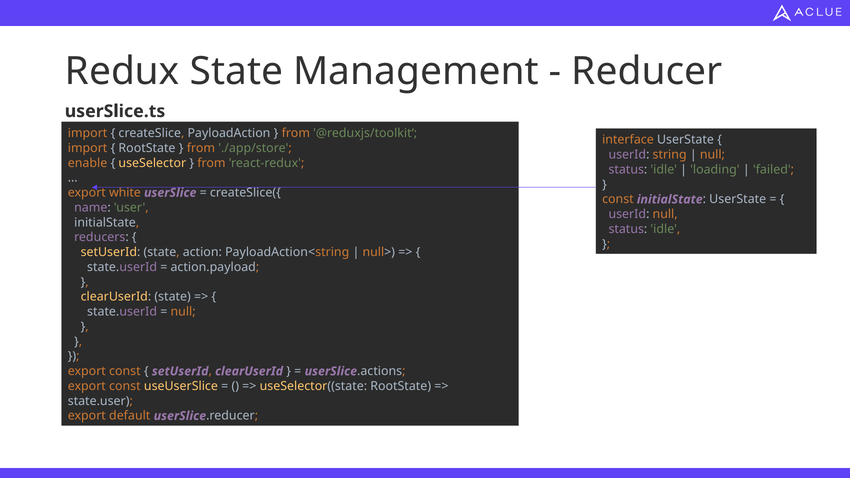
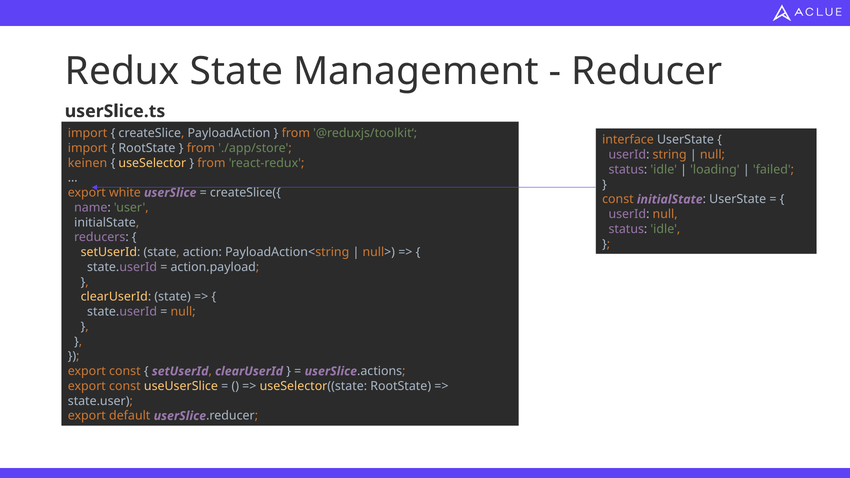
enable: enable -> keinen (88, 163)
